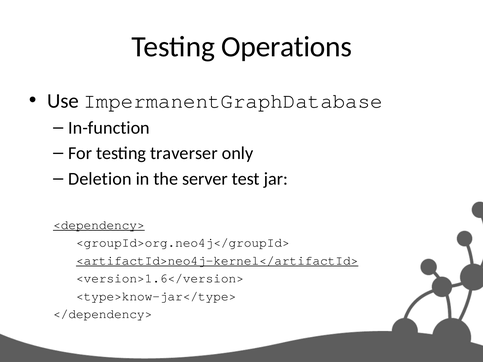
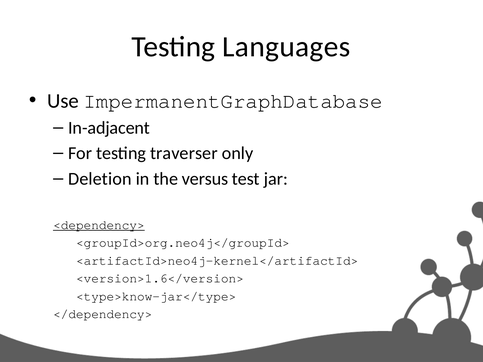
Operations: Operations -> Languages (286, 47)
In-function: In-function -> In-adjacent (109, 128)
server: server -> versus (205, 179)
<artifactId>neo4j-kernel</artifactId> underline: present -> none (217, 261)
